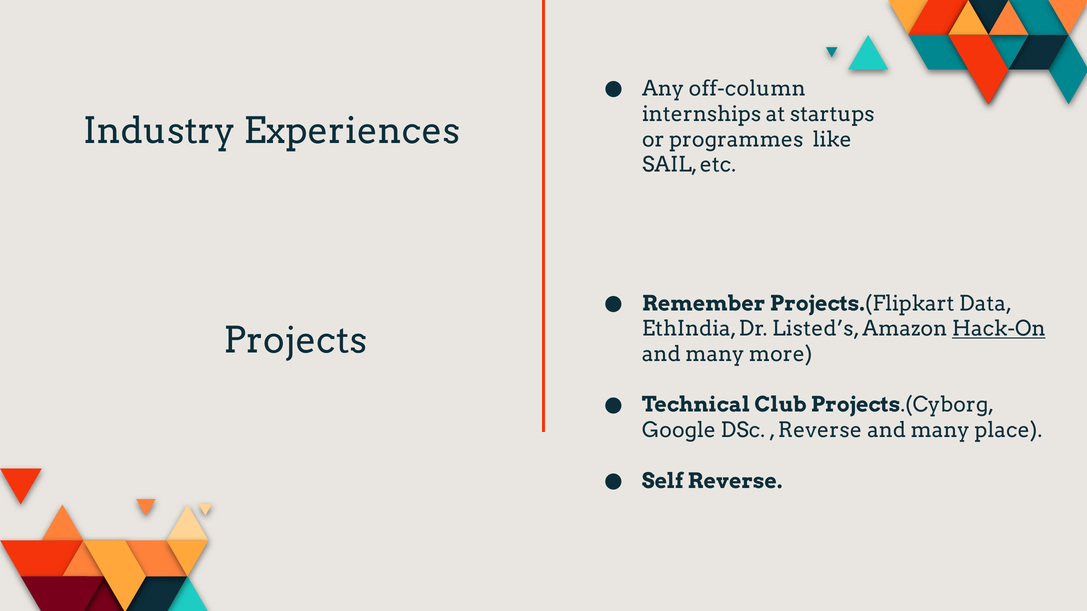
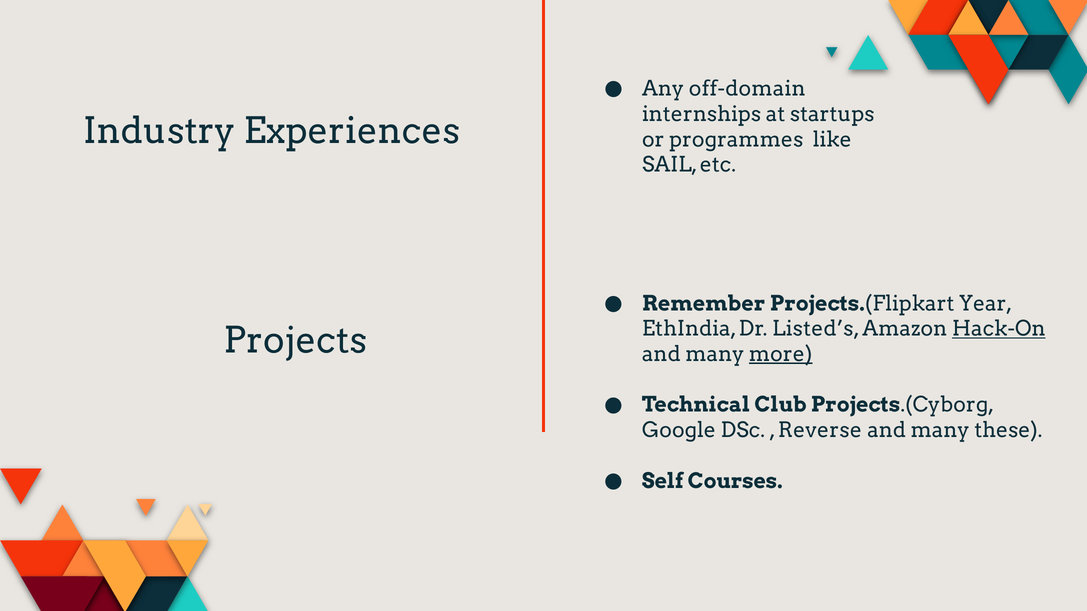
off-column: off-column -> off-domain (747, 89)
Data: Data -> Year (986, 304)
more underline: none -> present (781, 355)
place: place -> these (1008, 431)
Self Reverse: Reverse -> Courses (735, 481)
